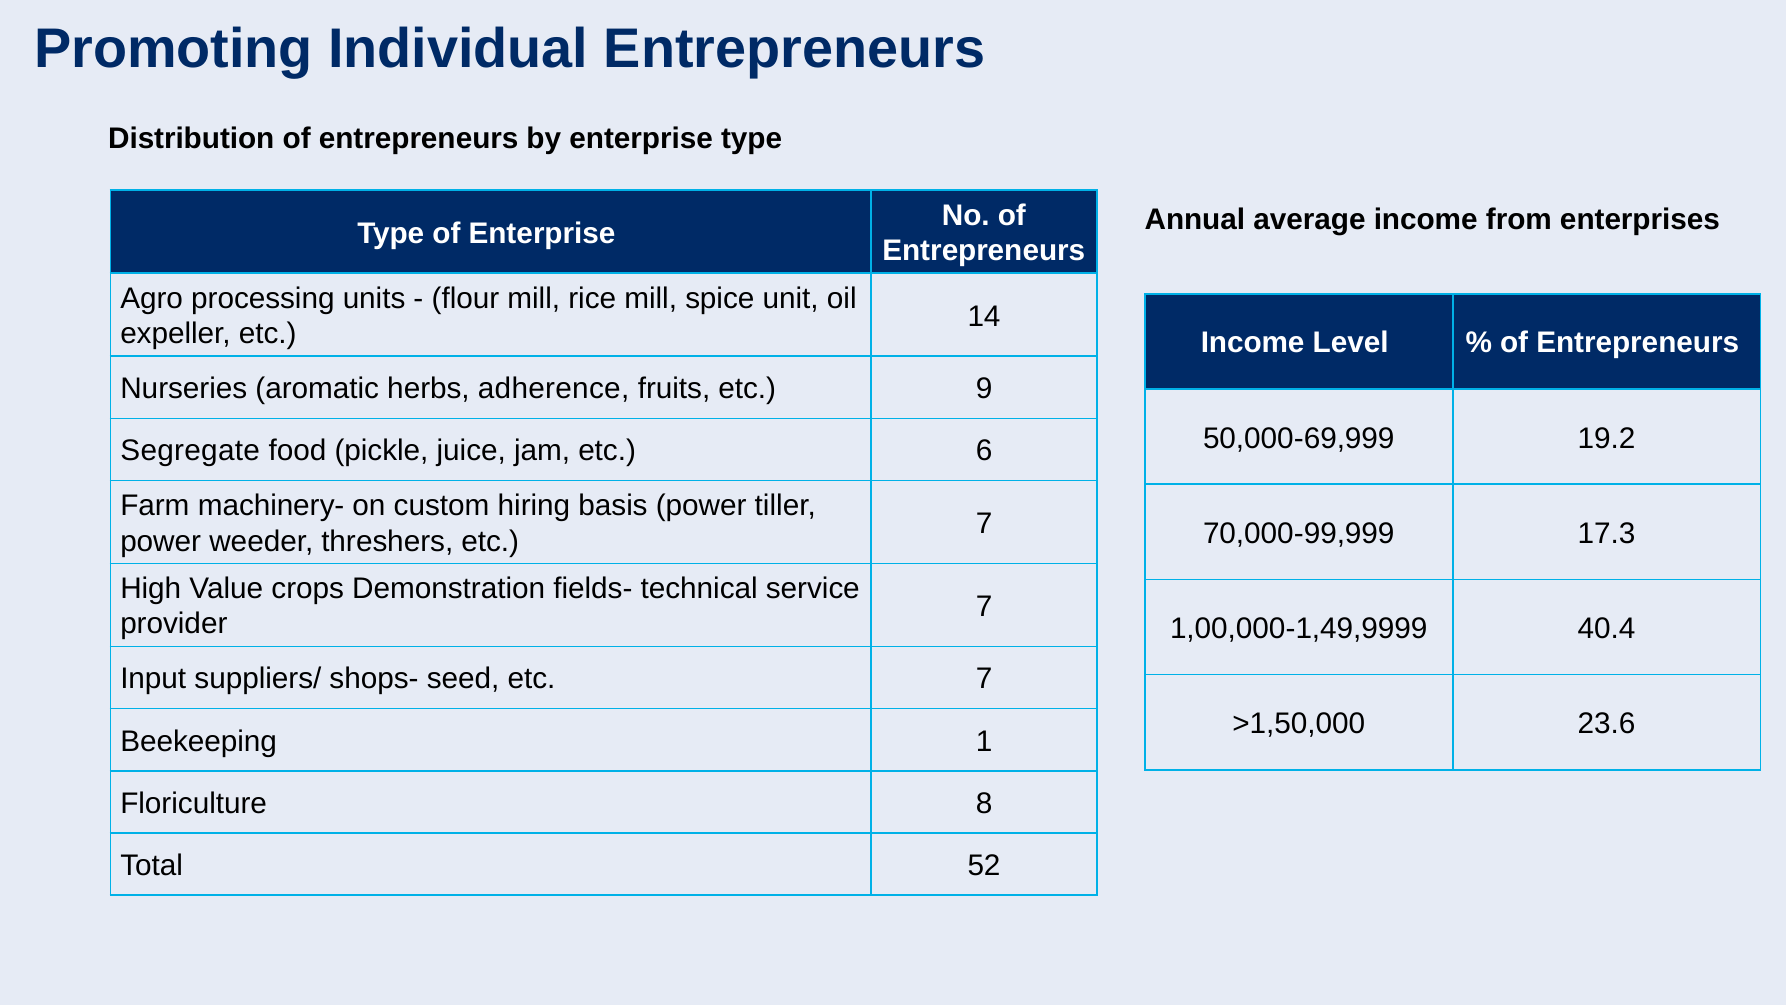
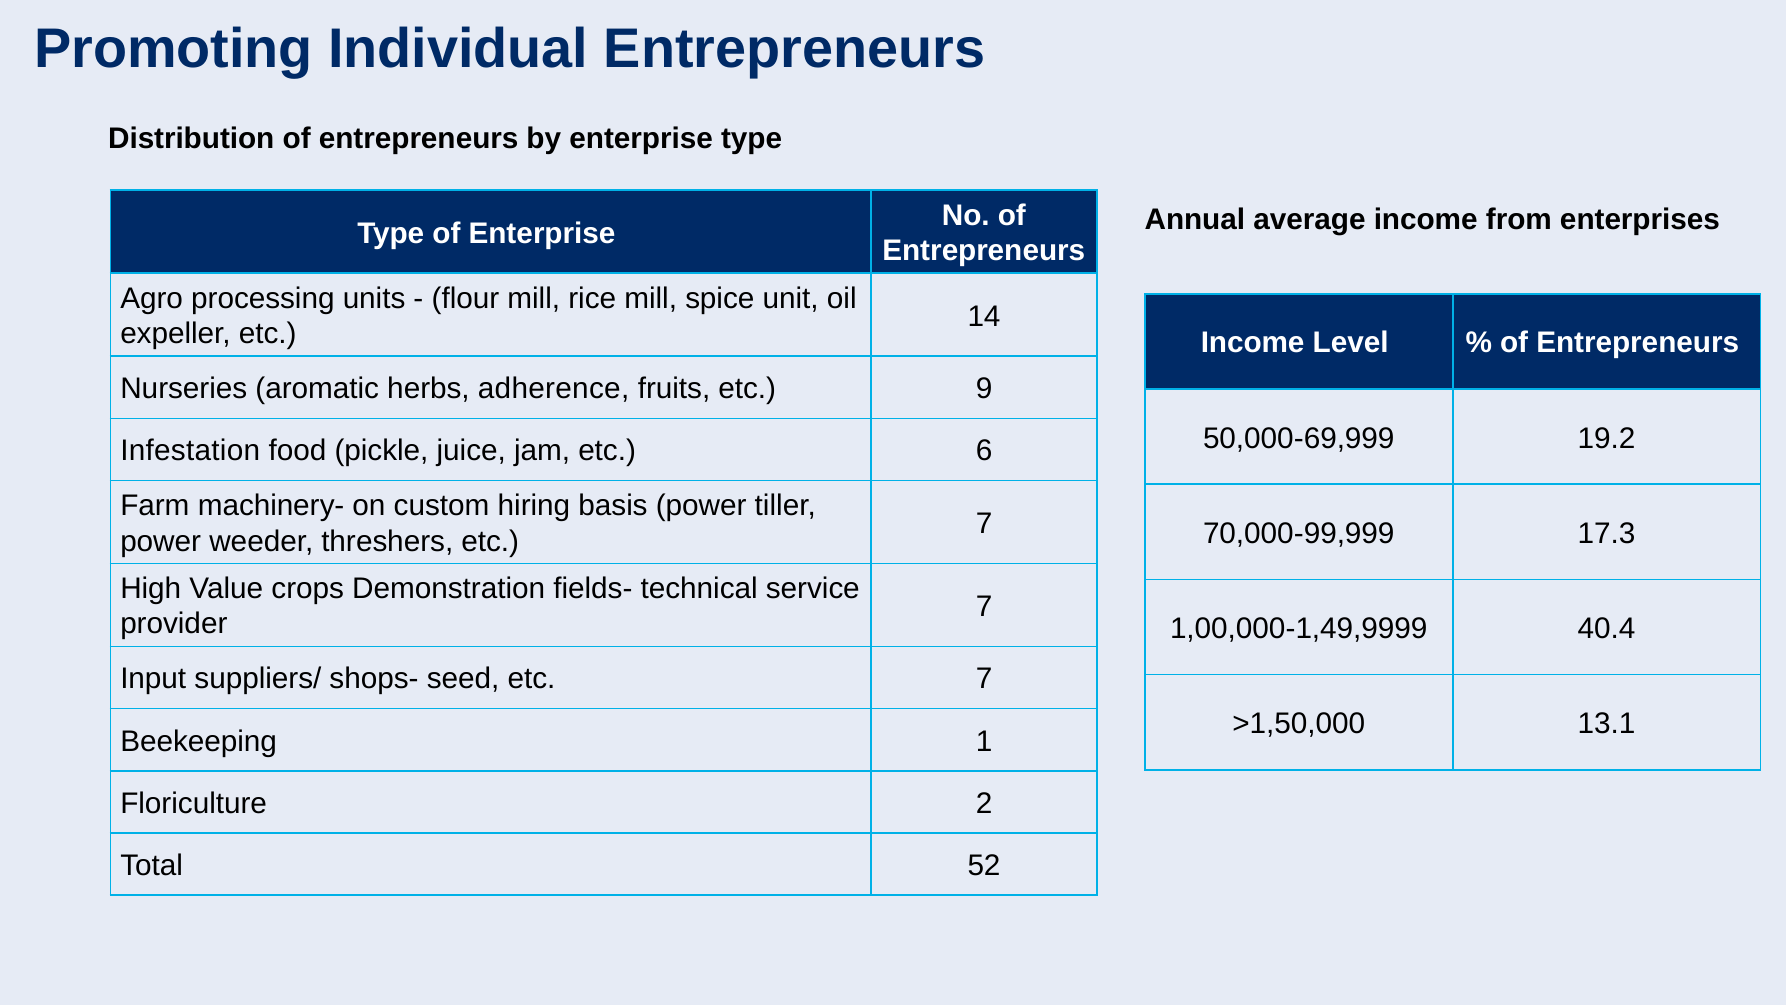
Segregate: Segregate -> Infestation (190, 451)
23.6: 23.6 -> 13.1 (1607, 723)
8: 8 -> 2 (984, 803)
